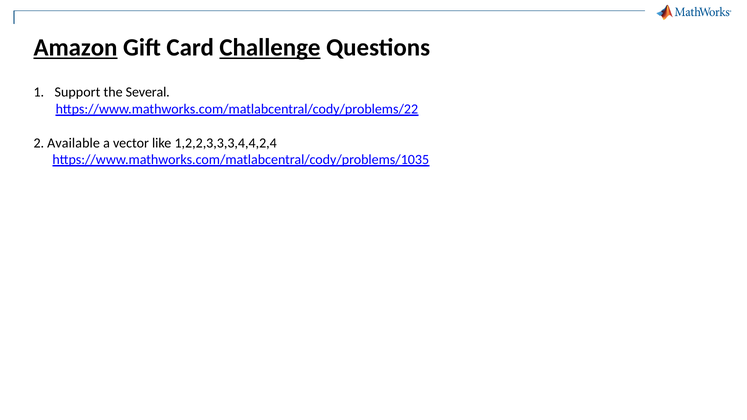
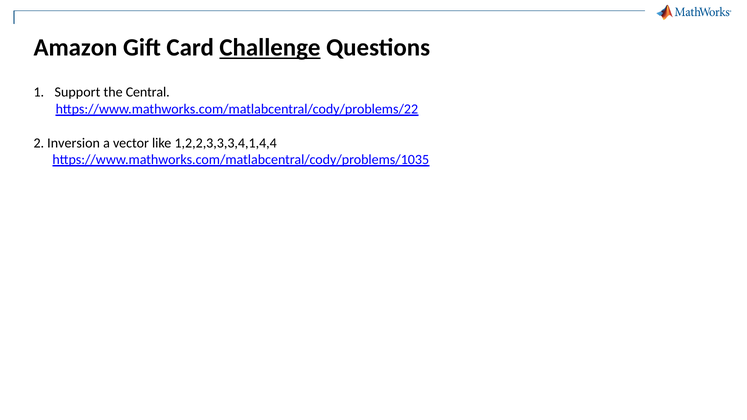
Amazon underline: present -> none (75, 47)
Several: Several -> Central (148, 92)
Available: Available -> Inversion (74, 143)
1,2,2,3,3,3,4,4,2,4: 1,2,2,3,3,3,4,4,2,4 -> 1,2,2,3,3,3,4,1,4,4 (226, 143)
